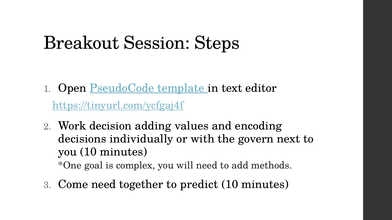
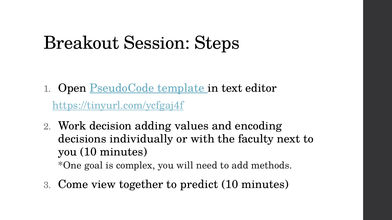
govern: govern -> faculty (256, 139)
Come need: need -> view (104, 185)
